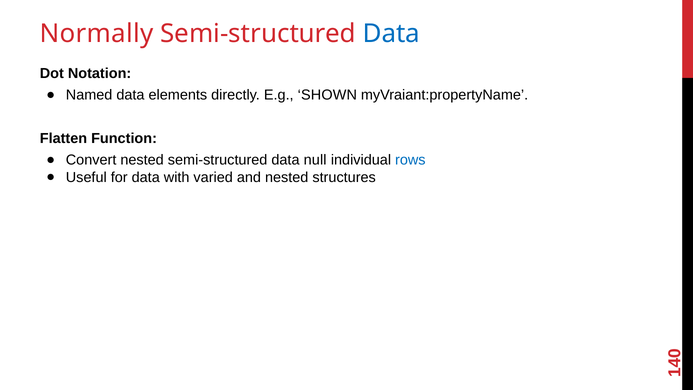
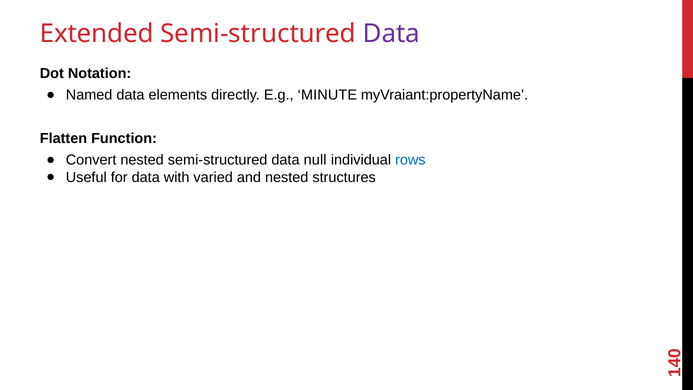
Normally: Normally -> Extended (97, 34)
Data colour: blue -> purple (391, 34)
SHOWN: SHOWN -> MINUTE (327, 95)
